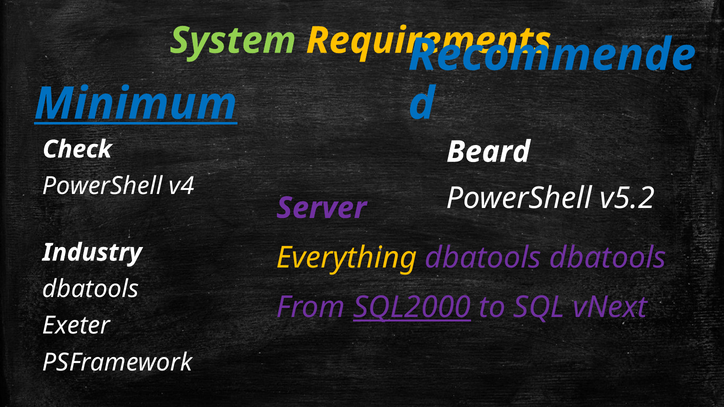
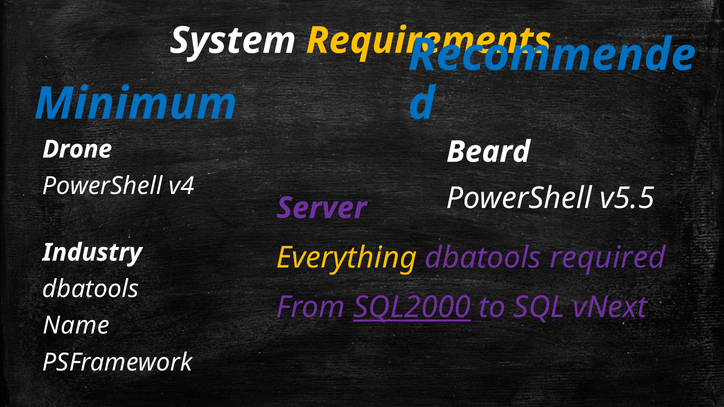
System colour: light green -> white (233, 41)
Minimum underline: present -> none (136, 104)
Check: Check -> Drone (77, 149)
v5.2: v5.2 -> v5.5 (627, 198)
dbatools dbatools: dbatools -> required (608, 258)
Exeter: Exeter -> Name (76, 326)
